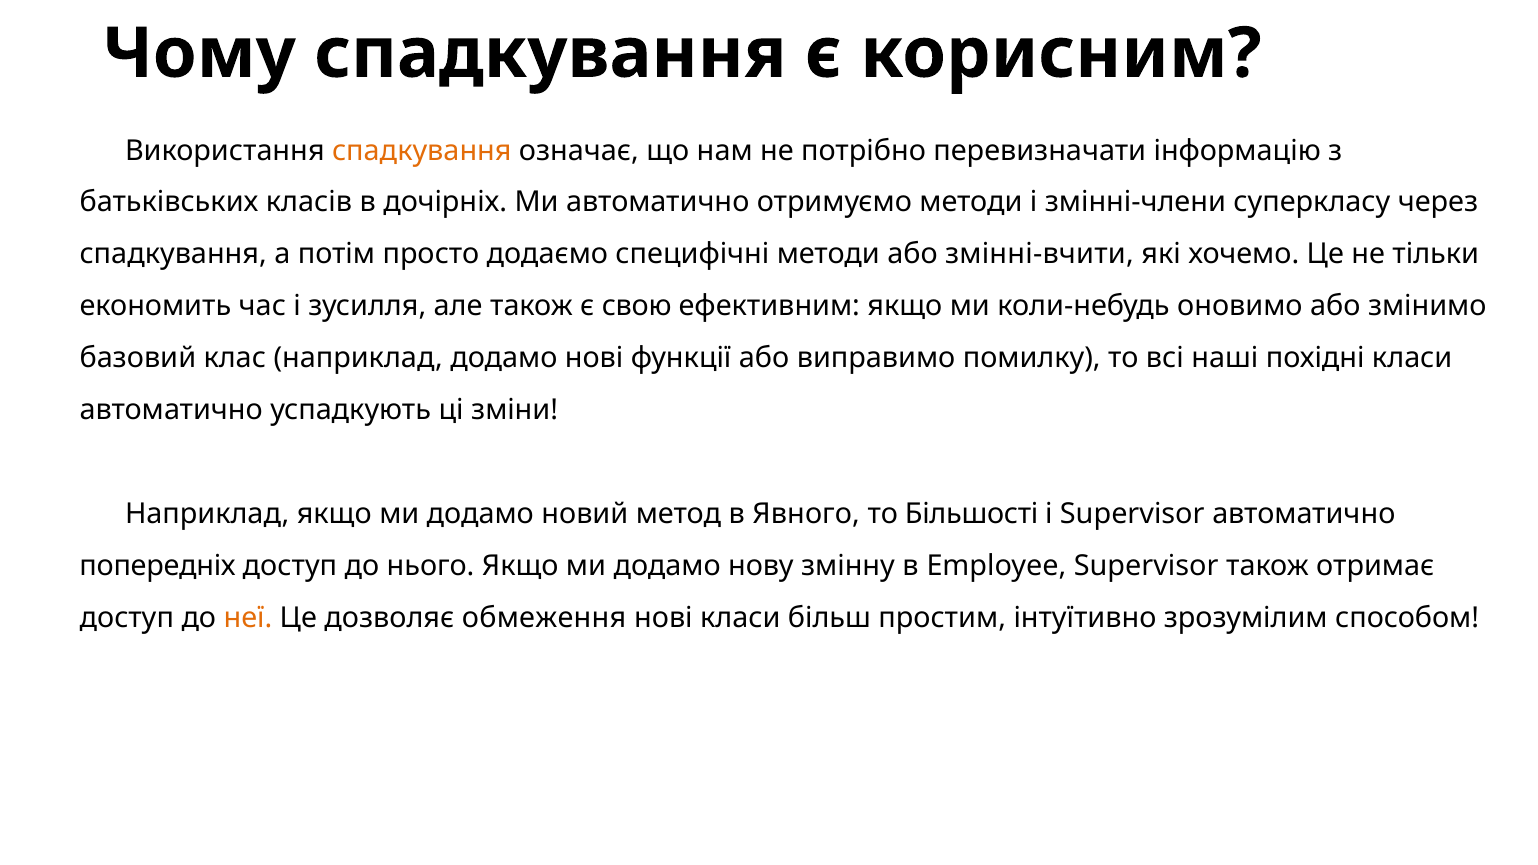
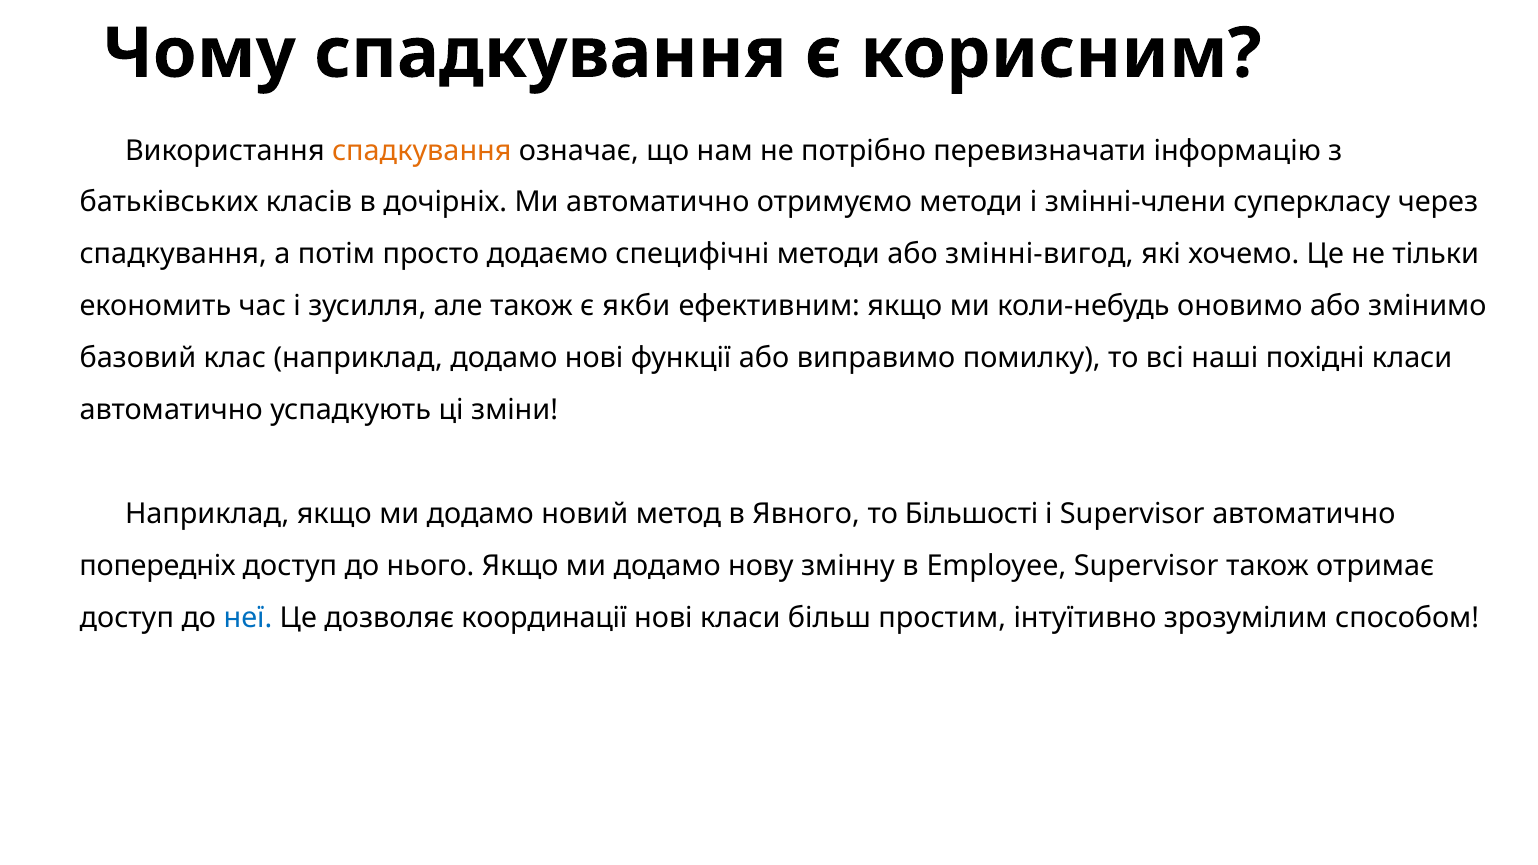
змінні-вчити: змінні-вчити -> змінні-вигод (1039, 254)
свою: свою -> якби (636, 306)
неї colour: orange -> blue (248, 618)
обмеження: обмеження -> координації (544, 618)
